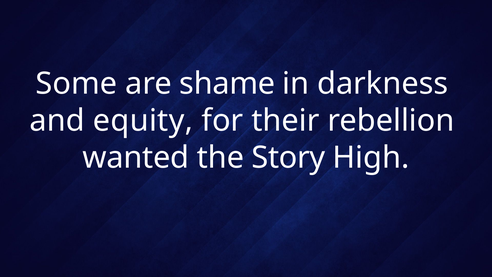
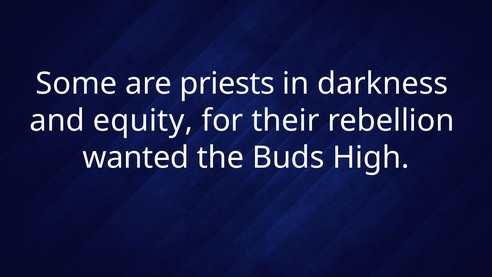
shame: shame -> priests (227, 84)
Story: Story -> Buds (288, 157)
